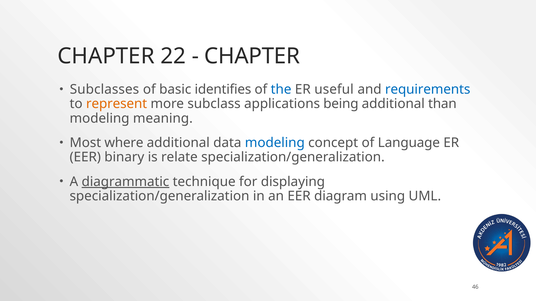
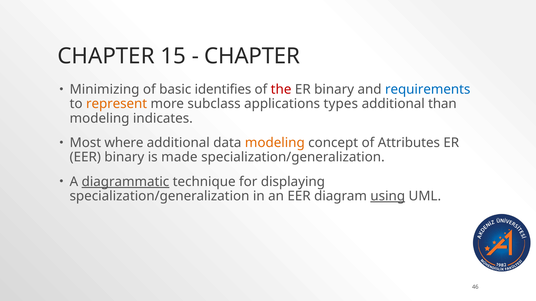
22: 22 -> 15 (173, 56)
Subclasses: Subclasses -> Minimizing (105, 90)
the colour: blue -> red (281, 90)
ER useful: useful -> binary (334, 90)
being: being -> types (341, 104)
meaning: meaning -> indicates (163, 119)
modeling colour: blue -> orange (275, 143)
Language: Language -> Attributes (409, 143)
relate: relate -> made (179, 158)
using underline: none -> present (388, 197)
